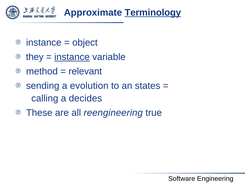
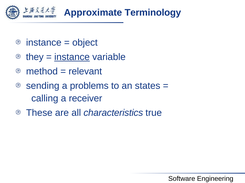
Terminology underline: present -> none (153, 13)
evolution: evolution -> problems (89, 86)
decides: decides -> receiver (86, 99)
reengineering: reengineering -> characteristics (113, 113)
